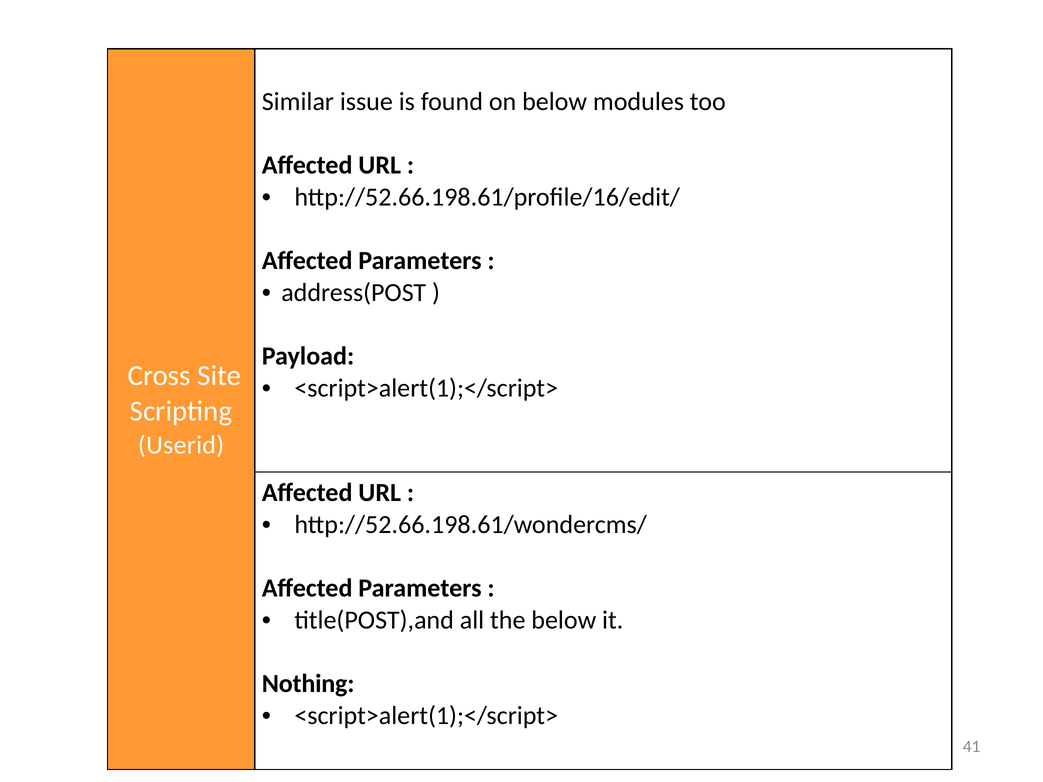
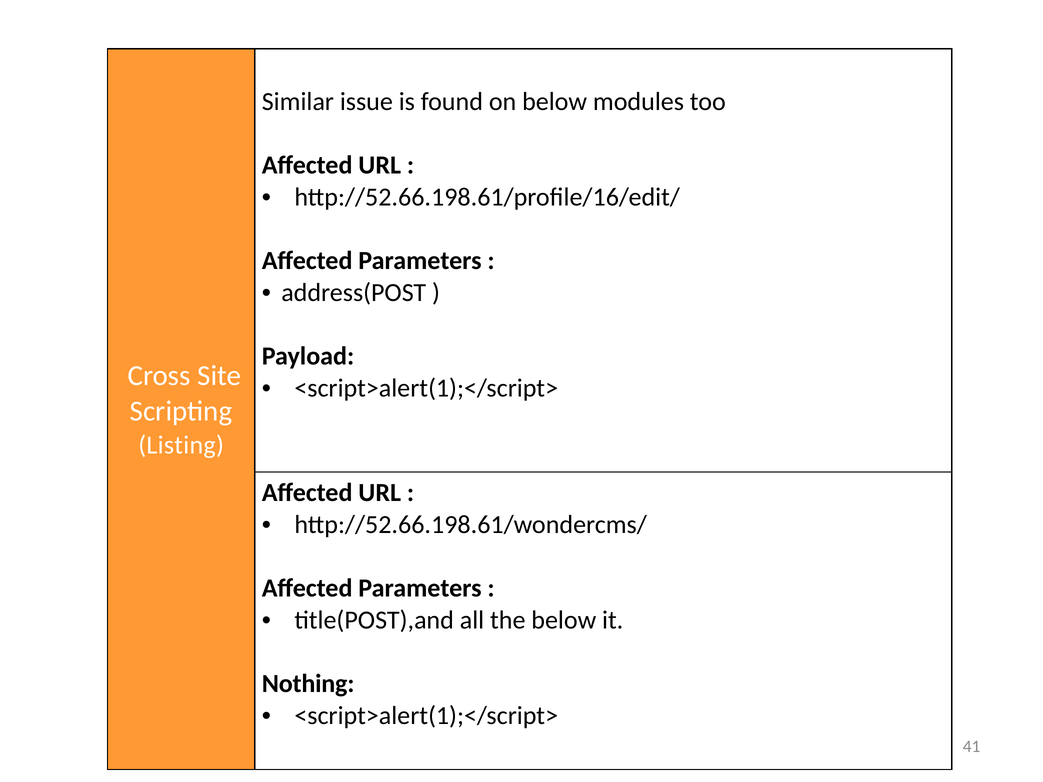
Userid: Userid -> Listing (181, 445)
